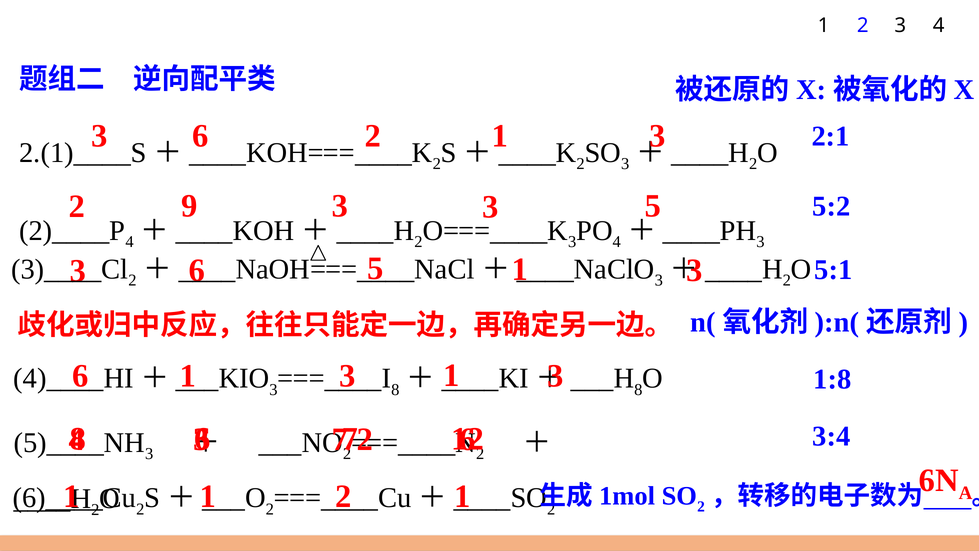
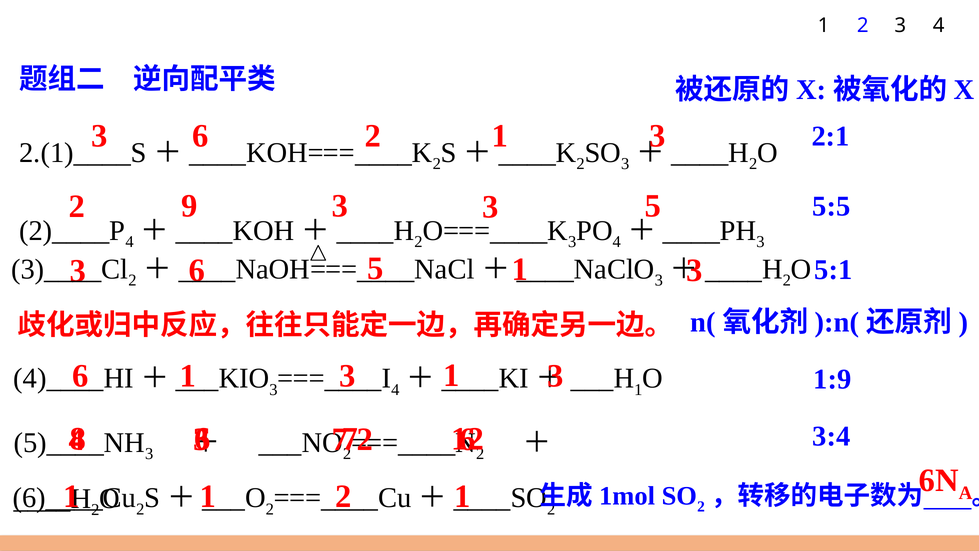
5:2: 5:2 -> 5:5 (831, 206)
8: 8 -> 4 (395, 390)
8: 8 -> 1 (638, 390)
1:8: 1:8 -> 1:9 (832, 379)
